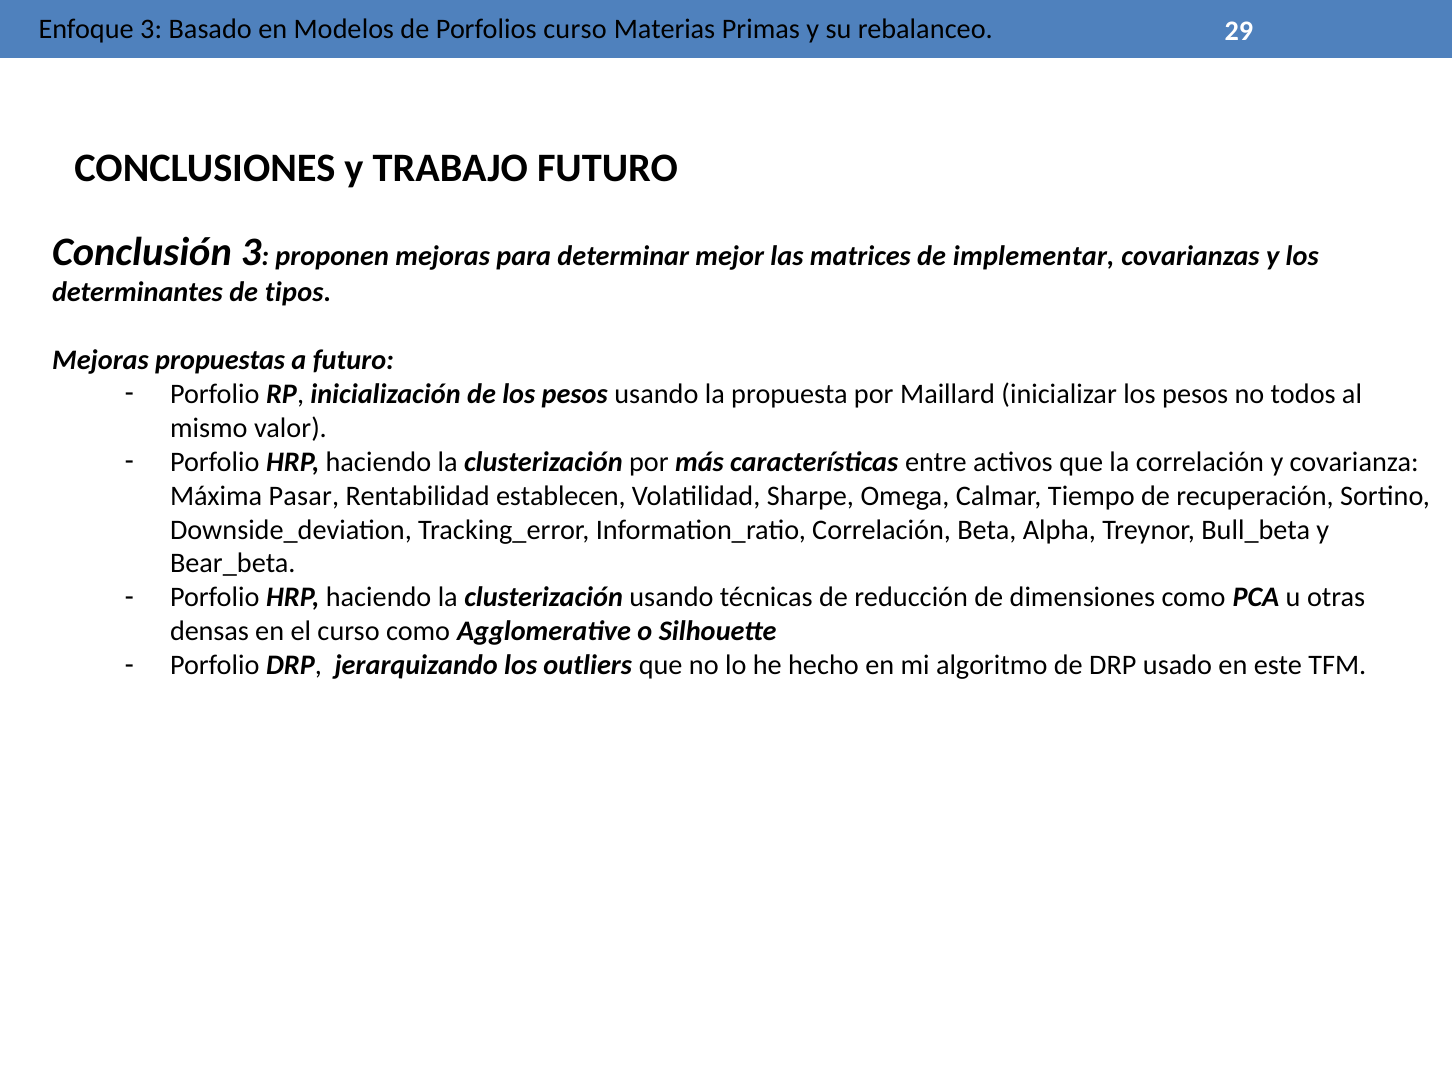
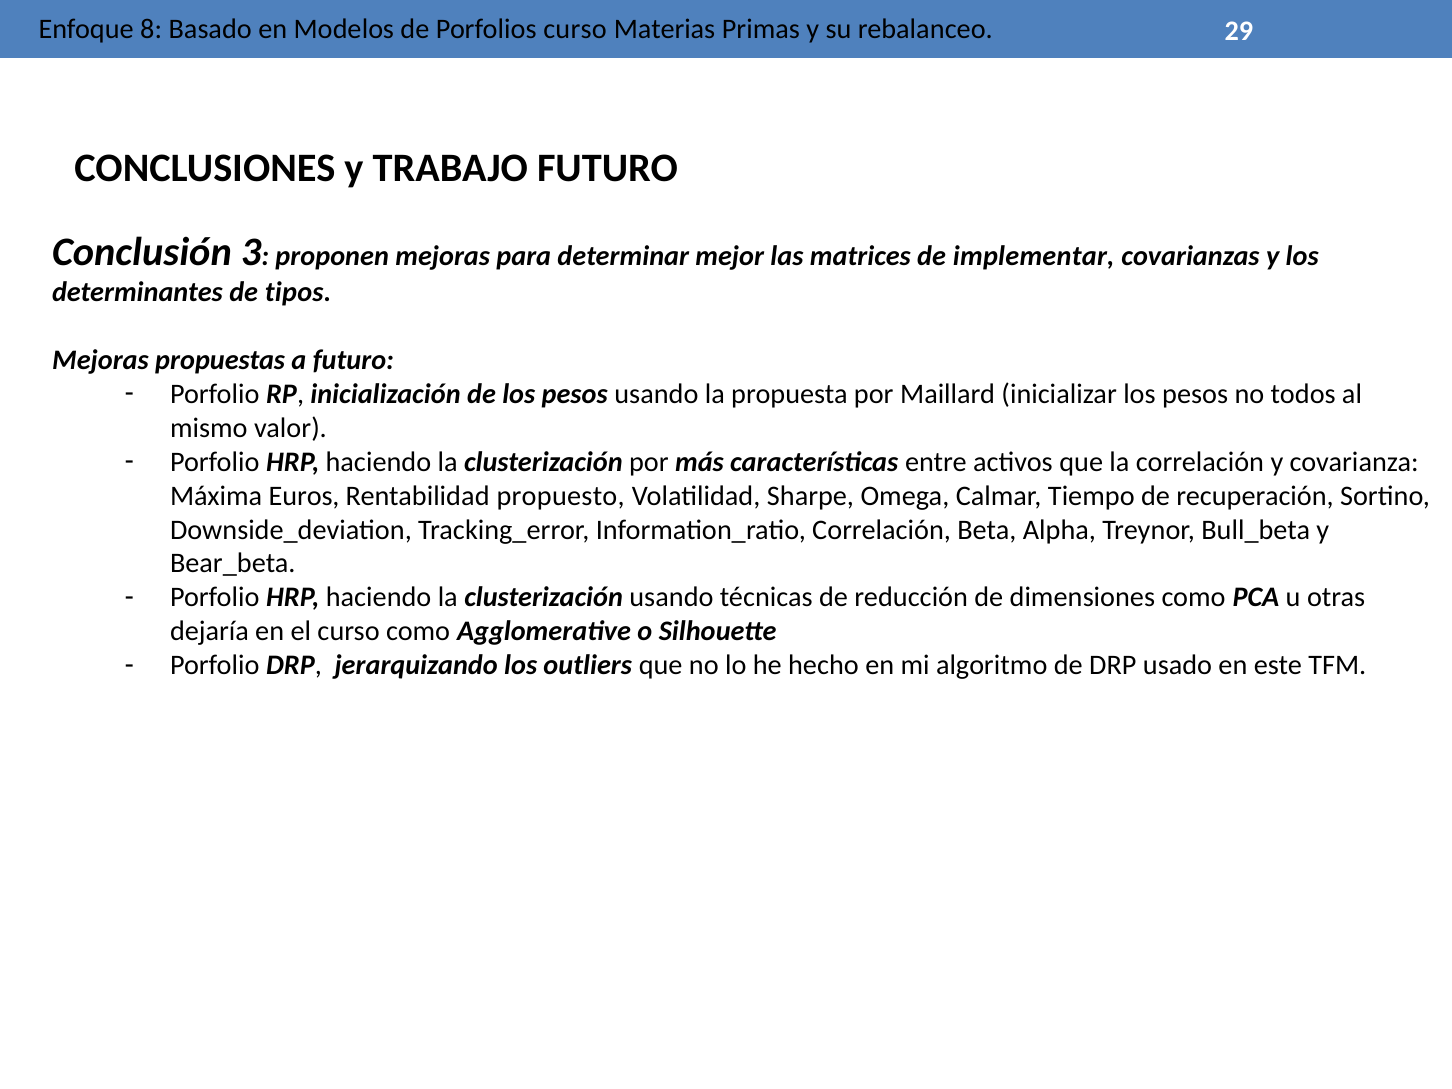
Enfoque 3: 3 -> 8 (151, 29)
Pasar: Pasar -> Euros (304, 496)
establecen: establecen -> propuesto (561, 496)
densas: densas -> dejaría (209, 631)
